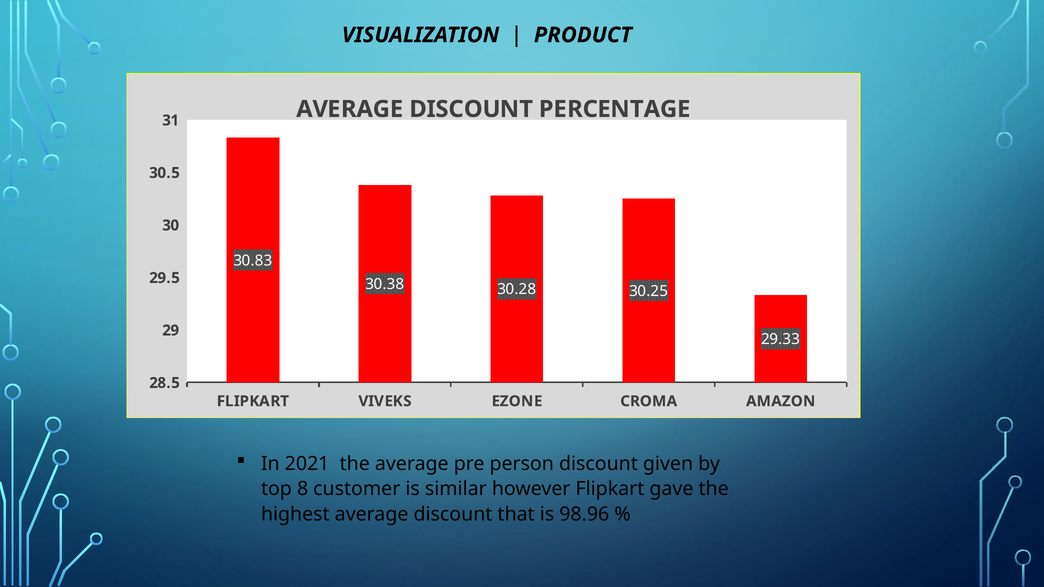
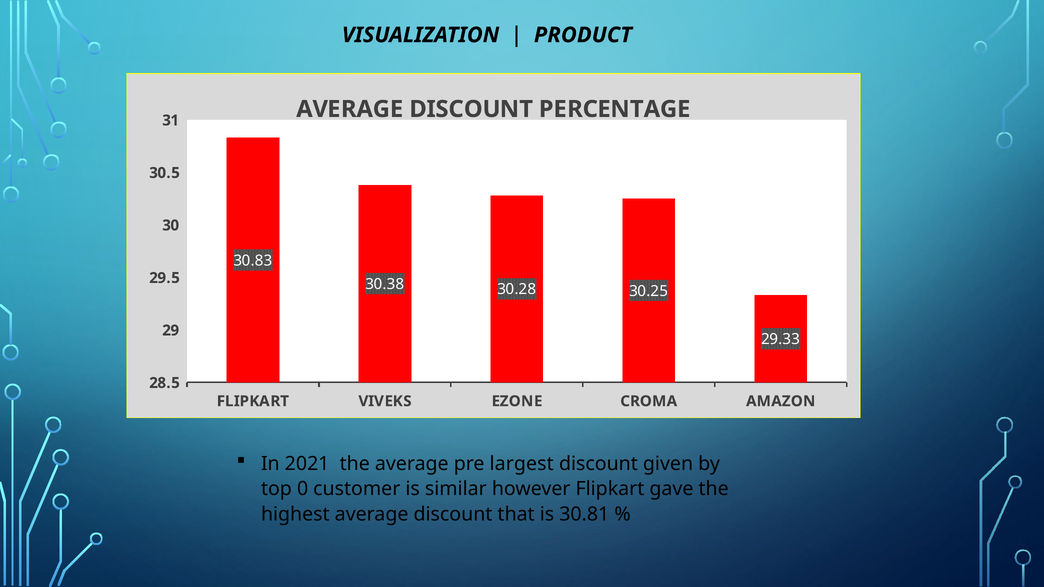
person: person -> largest (522, 464)
8: 8 -> 0 (303, 489)
98.96: 98.96 -> 30.81 (584, 514)
